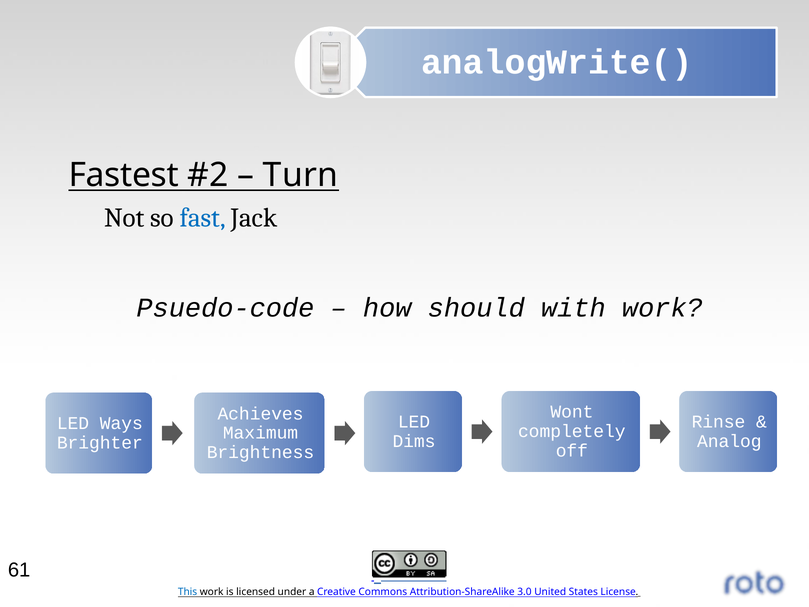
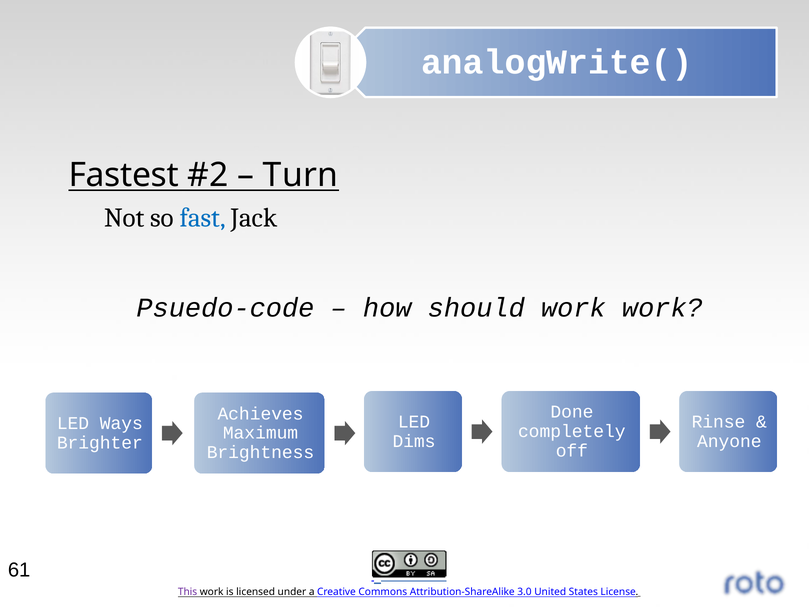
should with: with -> work (573, 308)
Wont: Wont -> Done (572, 412)
Analog: Analog -> Anyone (729, 441)
This colour: blue -> purple (188, 592)
